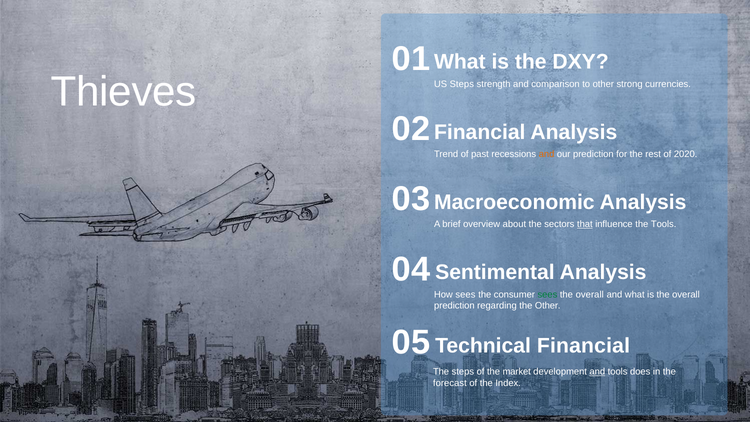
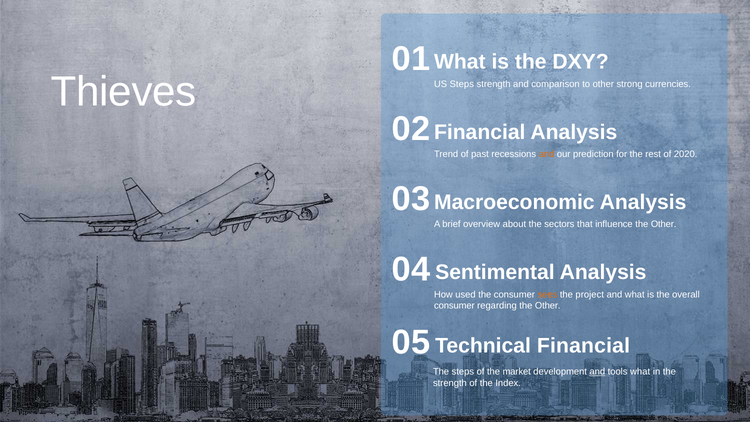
that underline: present -> none (585, 224)
influence the Tools: Tools -> Other (664, 224)
How sees: sees -> used (465, 294)
sees colour: green -> orange (547, 294)
overall: overall -> project (590, 294)
prediction: prediction -> consumer (454, 306)
tools does: does -> what (640, 372)
forecast: forecast -> strength (450, 383)
